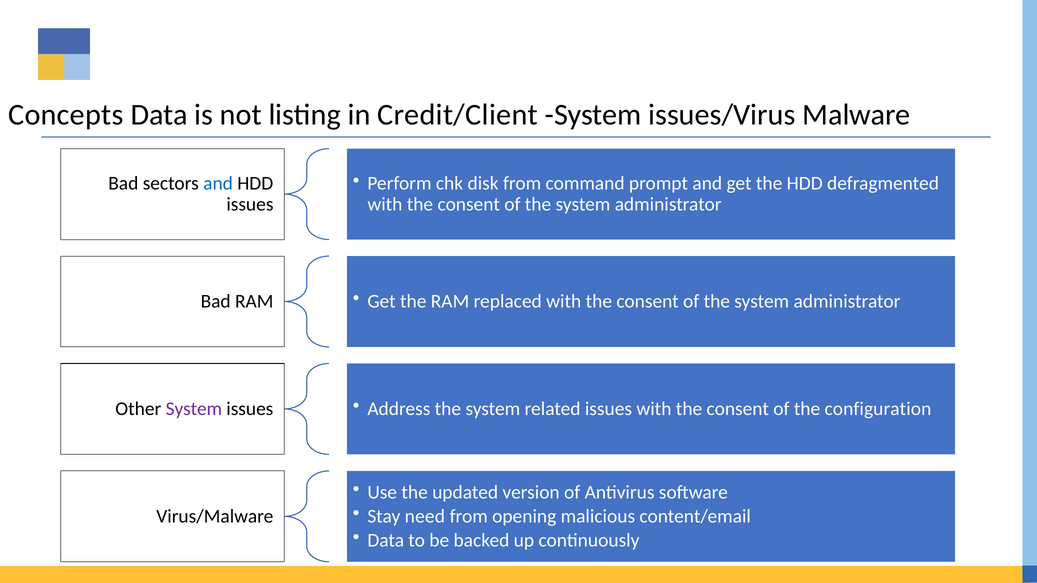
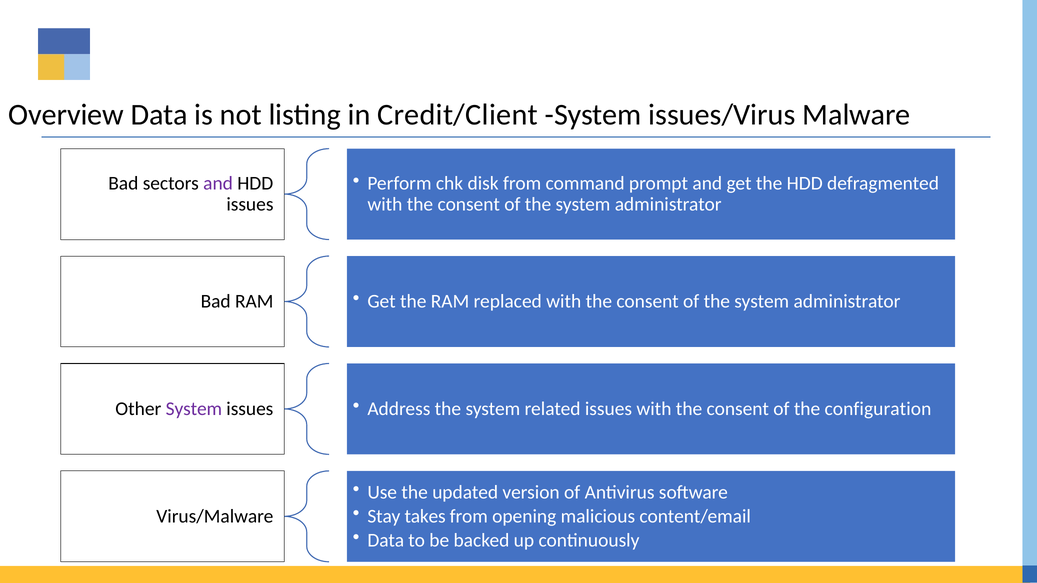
Concepts: Concepts -> Overview (66, 115)
and colour: blue -> purple (218, 184)
need: need -> takes (425, 517)
